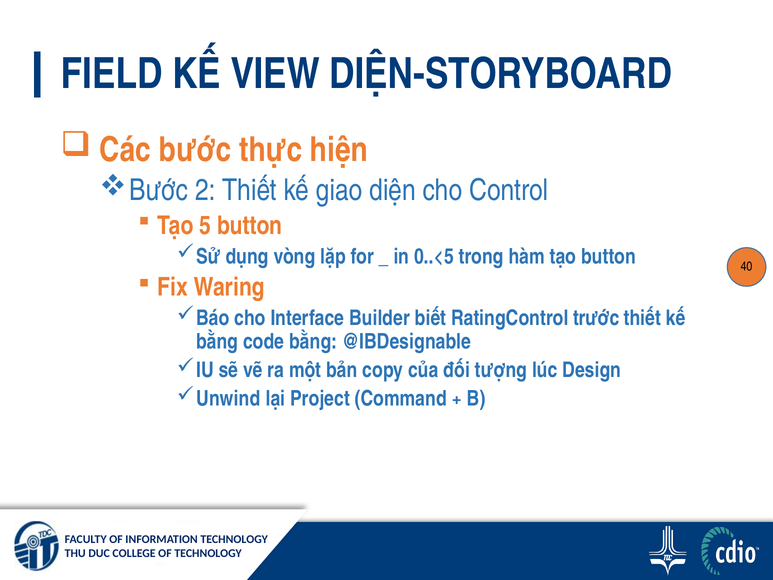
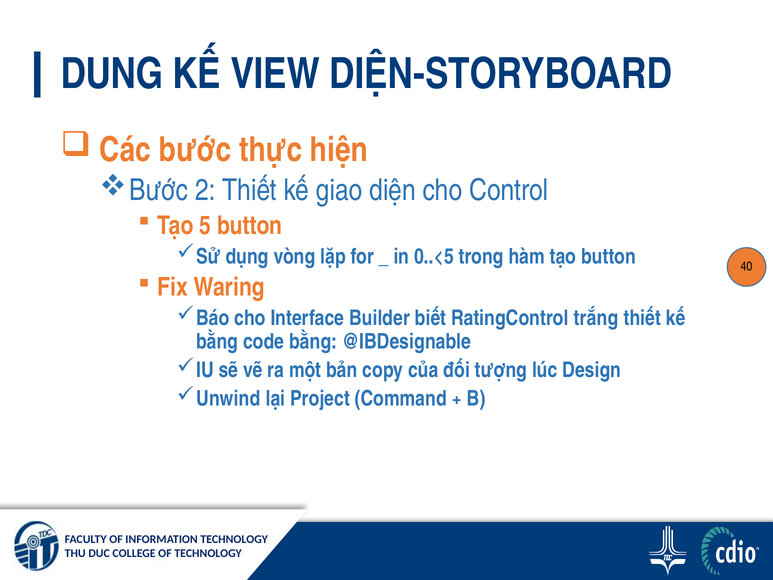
FIELD: FIELD -> DUNG (112, 74)
trước: trước -> trắng (596, 318)
